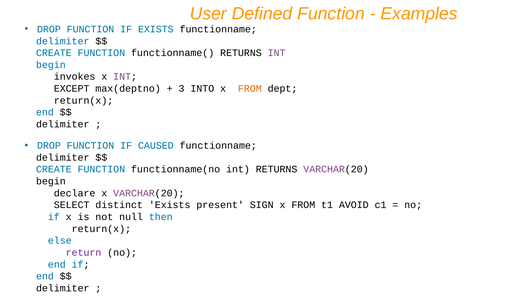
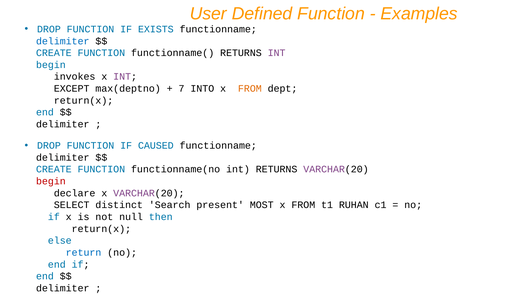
3: 3 -> 7 (182, 89)
begin colour: black -> red (51, 181)
distinct Exists: Exists -> Search (170, 205)
SIGN: SIGN -> MOST (262, 205)
AVOID: AVOID -> RUHAN (354, 205)
return colour: purple -> blue (84, 253)
